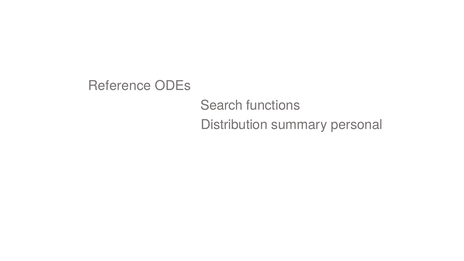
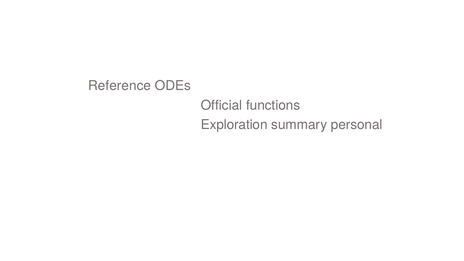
Search: Search -> Official (222, 105)
Distribution: Distribution -> Exploration (234, 125)
